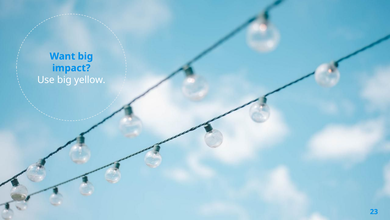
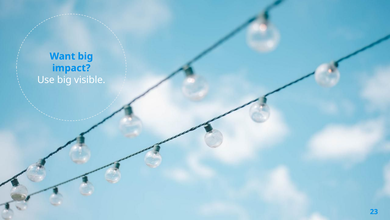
yellow: yellow -> visible (90, 80)
